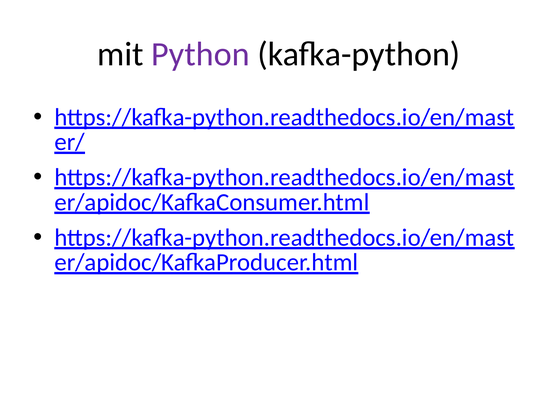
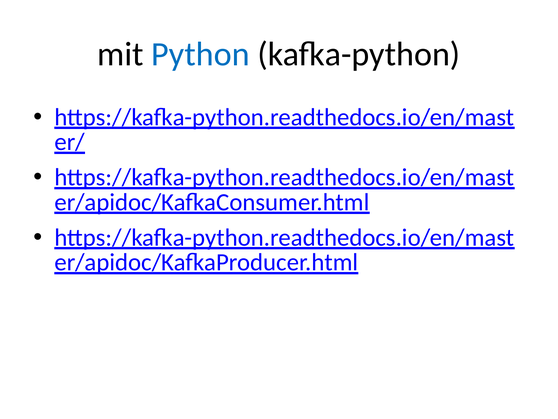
Python colour: purple -> blue (201, 54)
